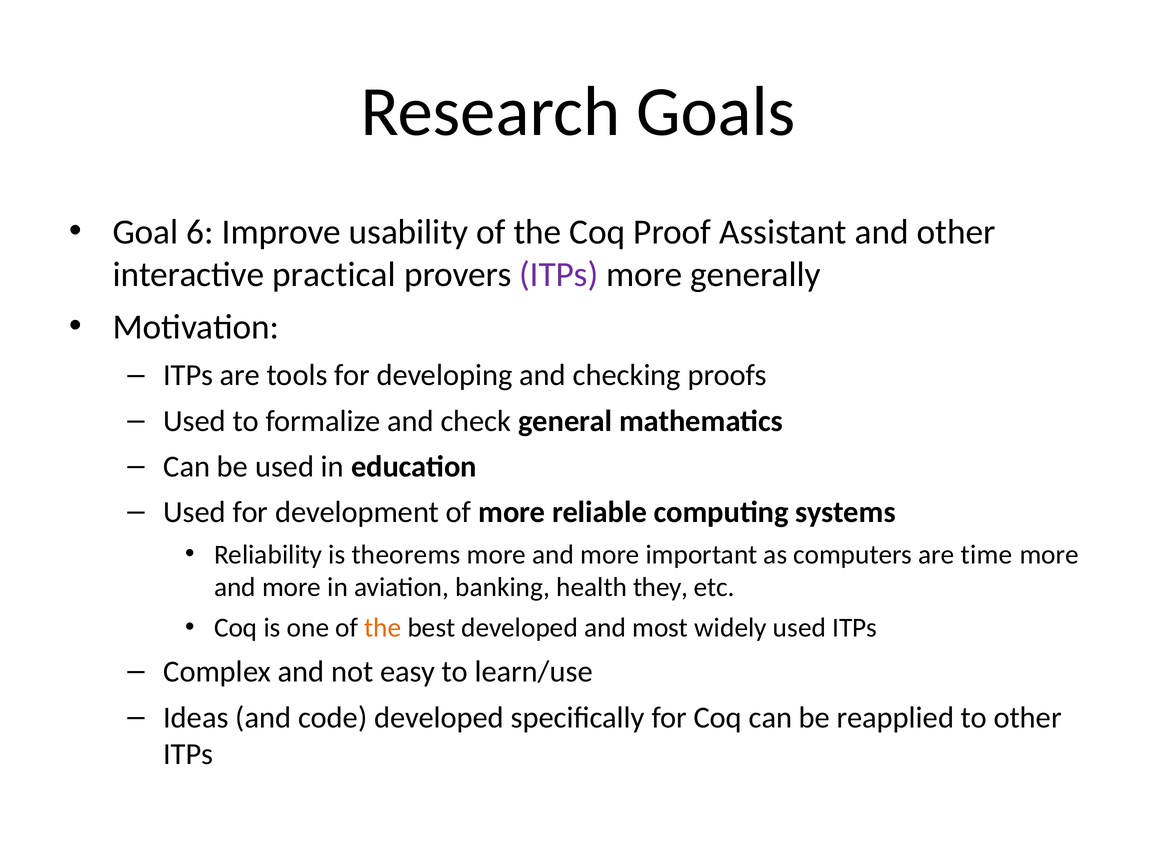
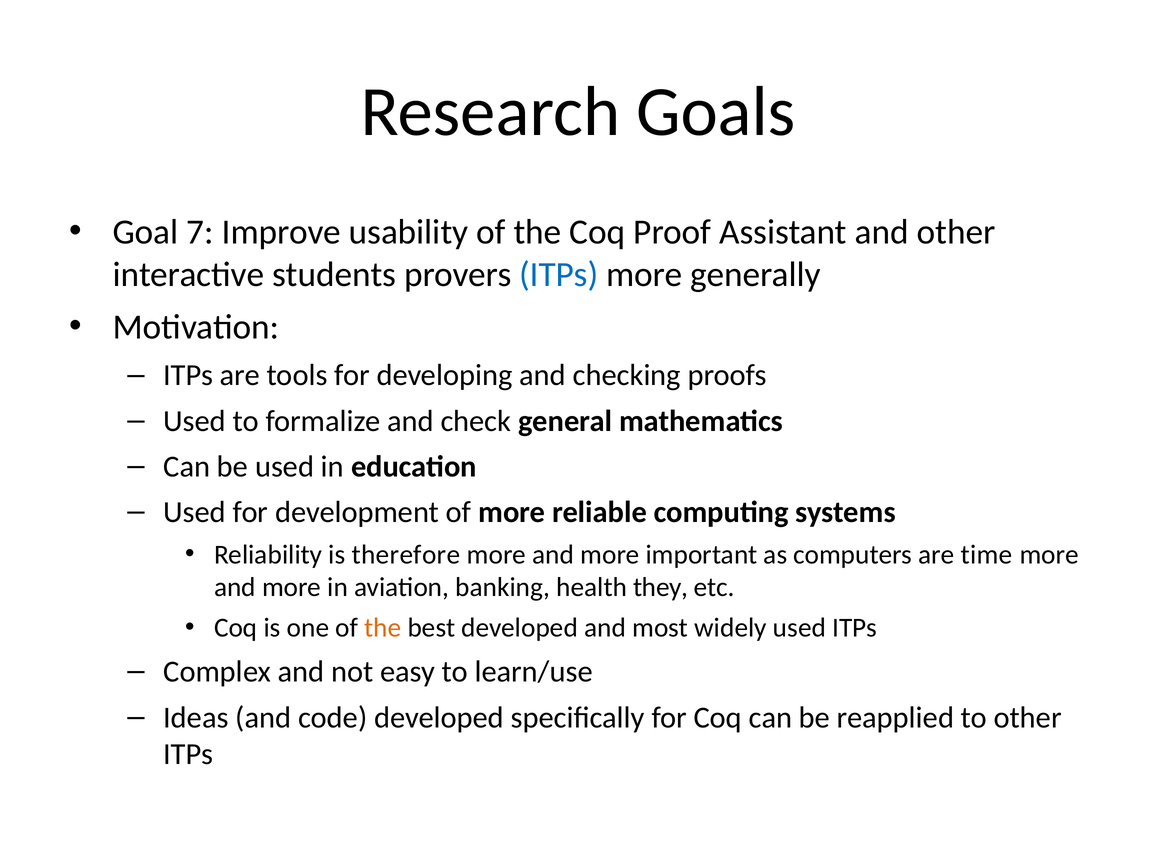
6: 6 -> 7 (200, 232)
practical: practical -> students (334, 274)
ITPs colour: purple -> blue (559, 274)
theorems: theorems -> therefore (406, 554)
